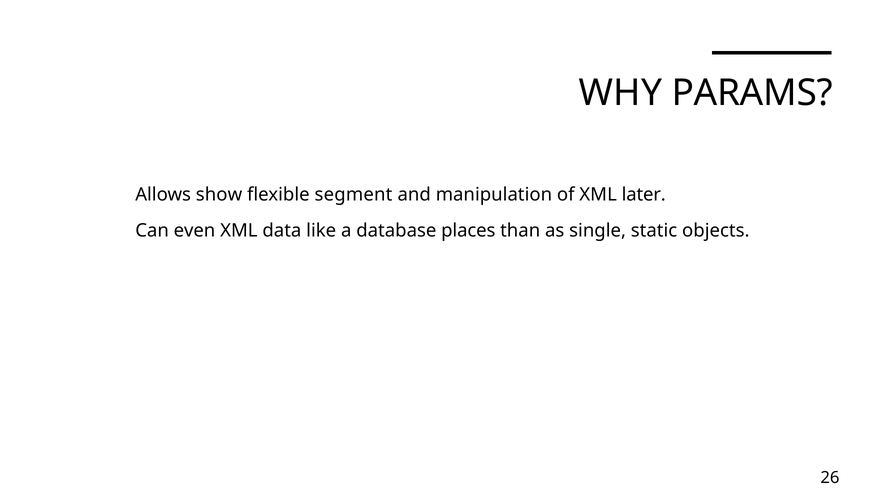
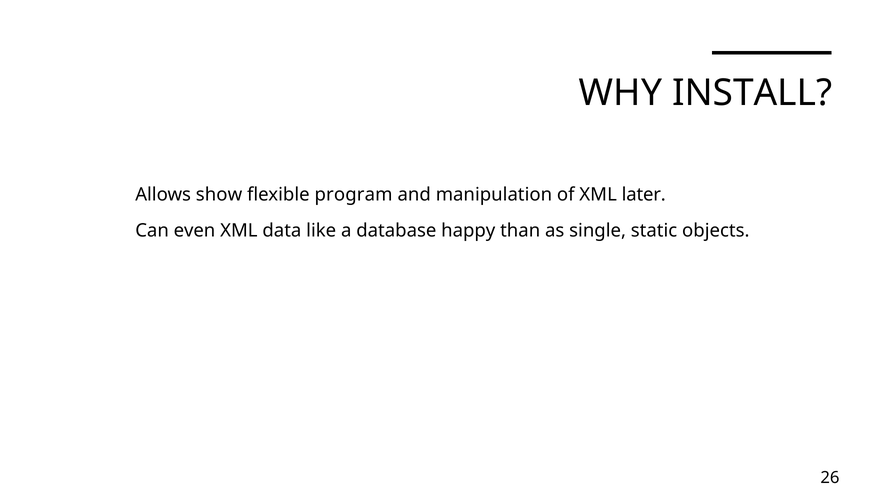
PARAMS: PARAMS -> INSTALL (752, 93)
segment: segment -> program (354, 194)
places: places -> happy (468, 230)
